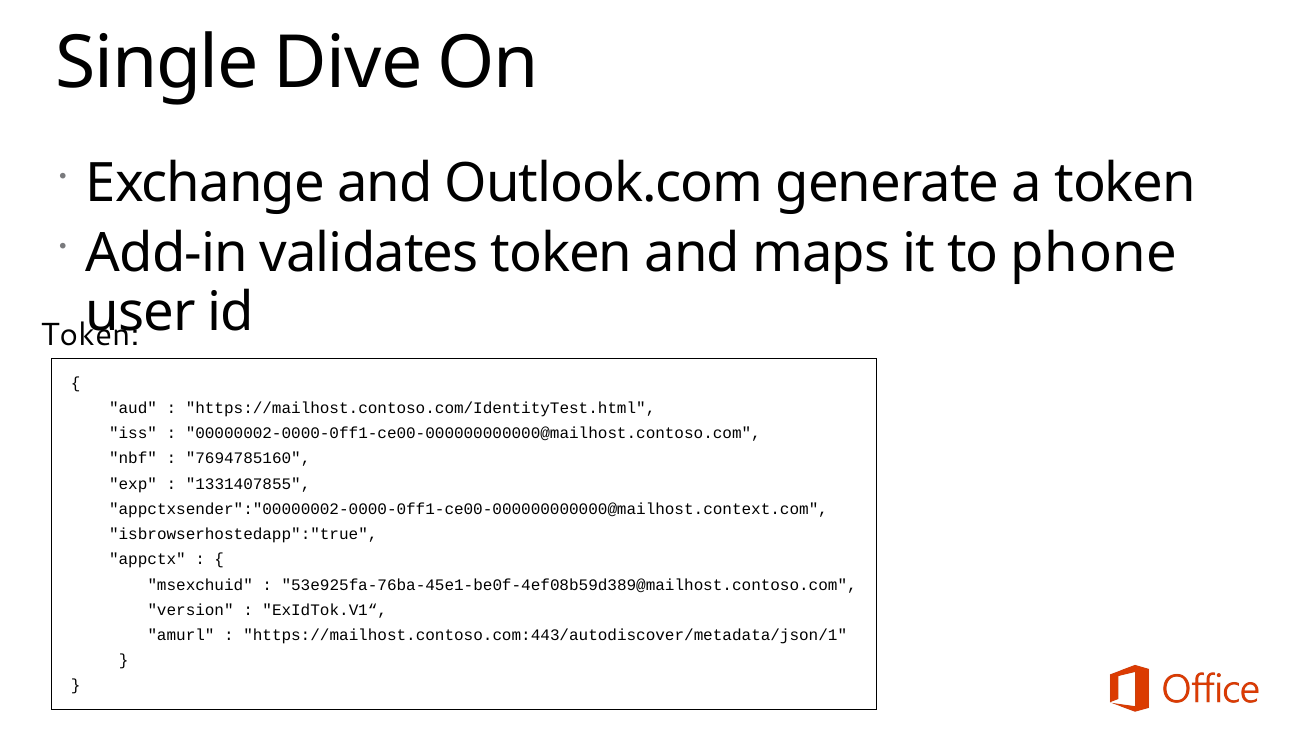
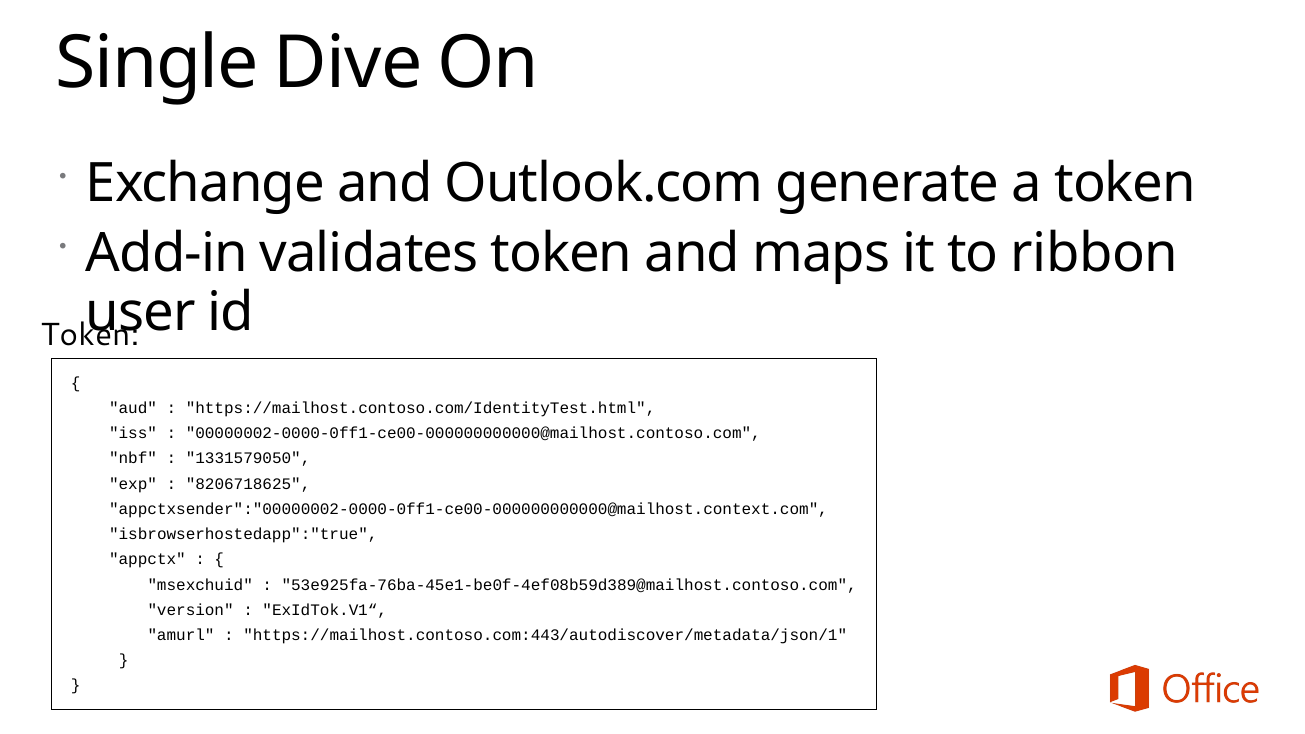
phone: phone -> ribbon (1095, 254)
7694785160: 7694785160 -> 1331579050 (248, 459)
1331407855: 1331407855 -> 8206718625 (248, 484)
